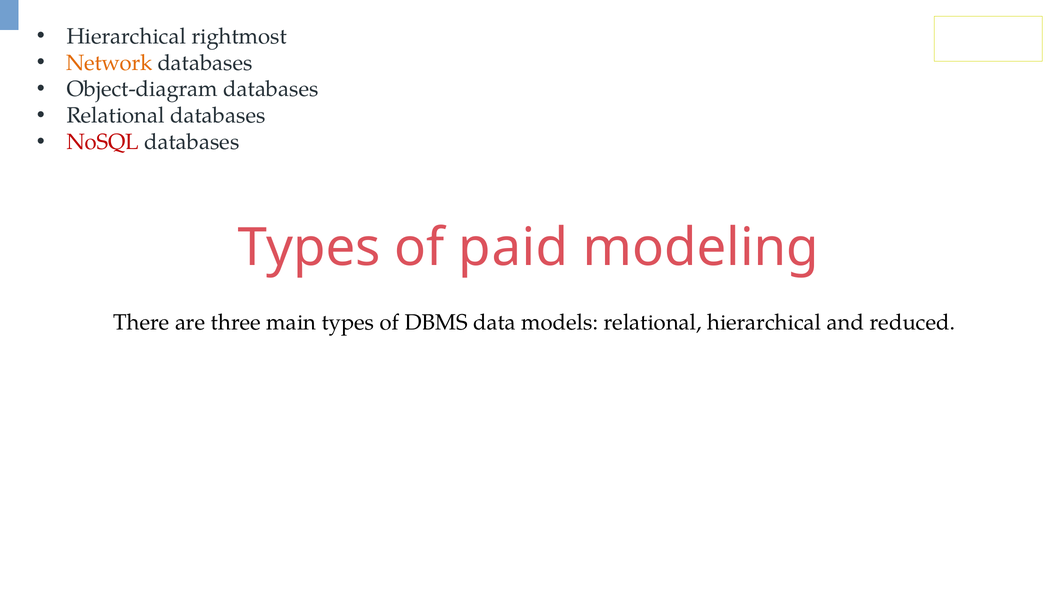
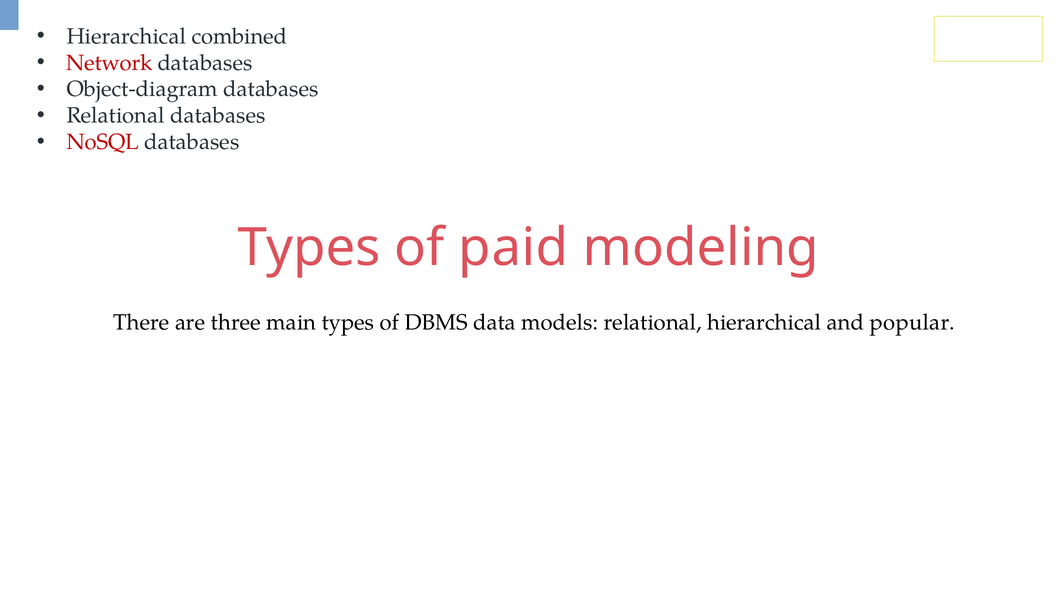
rightmost: rightmost -> combined (239, 36)
Network colour: orange -> red (109, 63)
reduced: reduced -> popular (912, 322)
